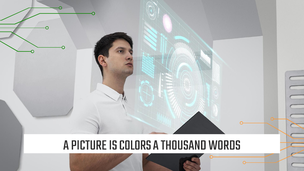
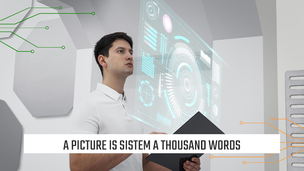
COLORS: COLORS -> SISTEM (135, 145)
